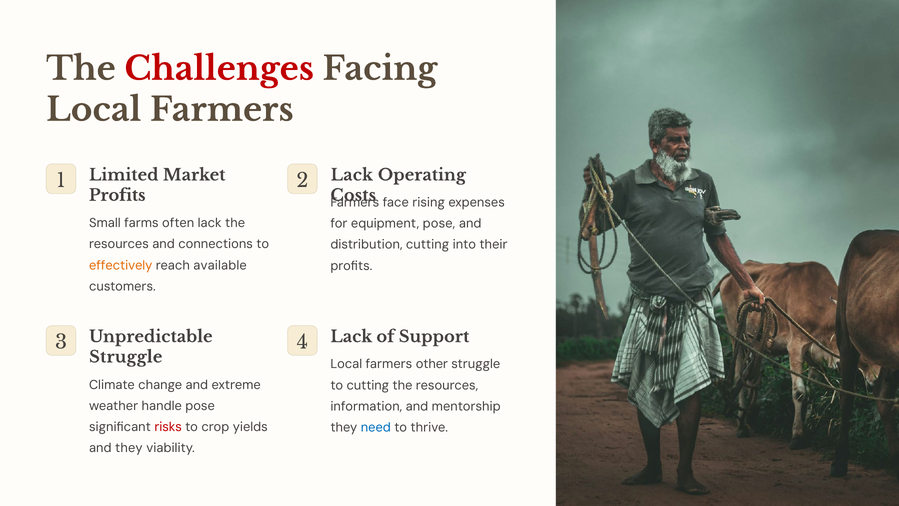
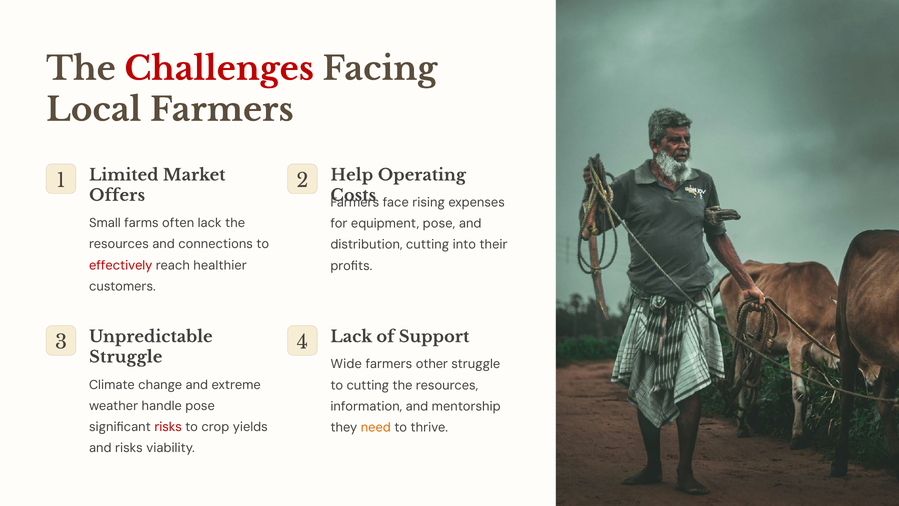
2 Lack: Lack -> Help (352, 175)
Profits: Profits -> Offers (117, 195)
effectively colour: orange -> red (121, 265)
available: available -> healthier (220, 265)
Local: Local -> Wide (346, 364)
need colour: blue -> orange (376, 427)
and they: they -> risks (129, 448)
